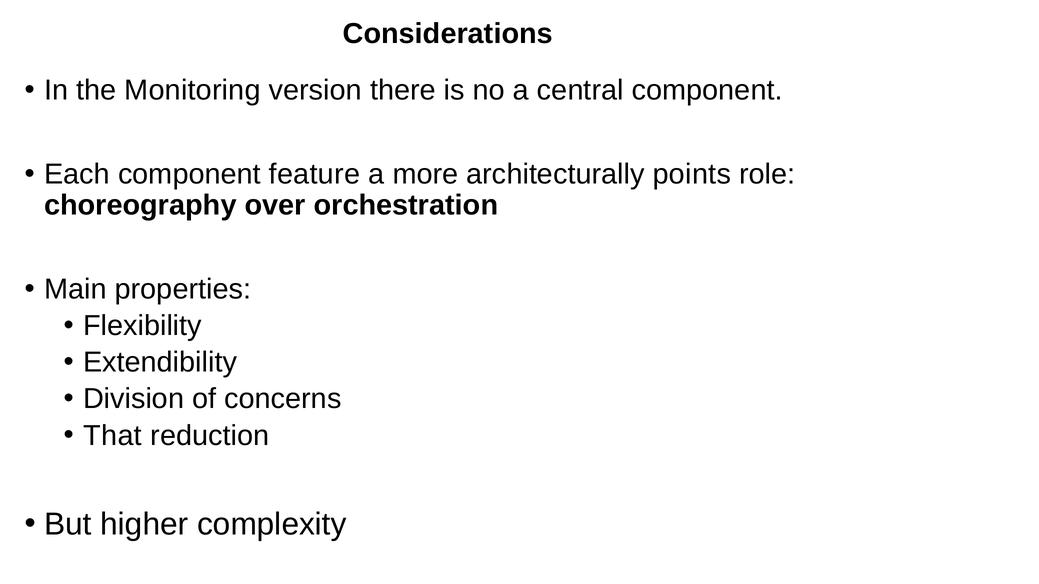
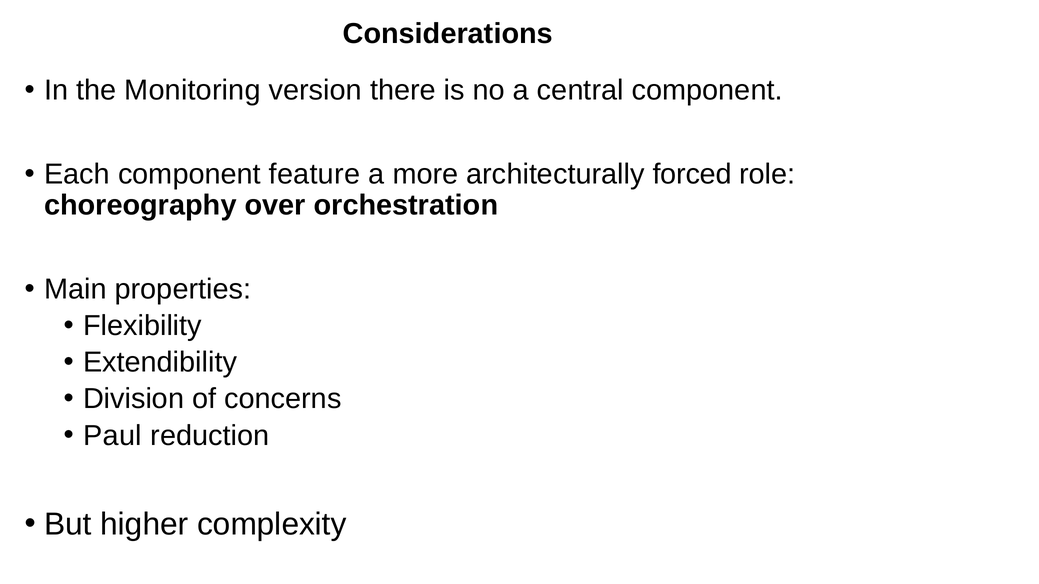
points: points -> forced (692, 174)
That: That -> Paul (113, 436)
